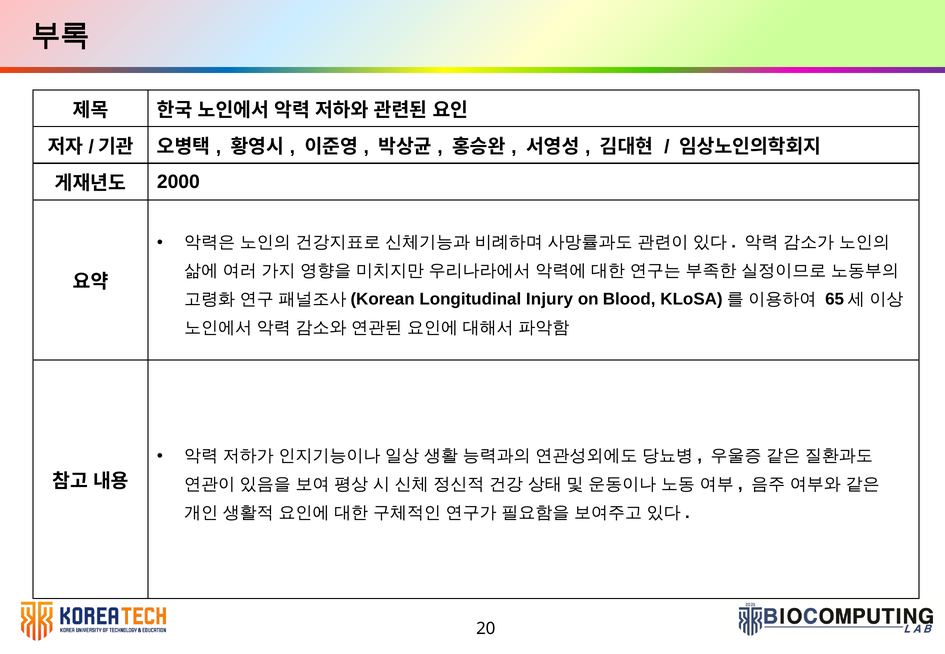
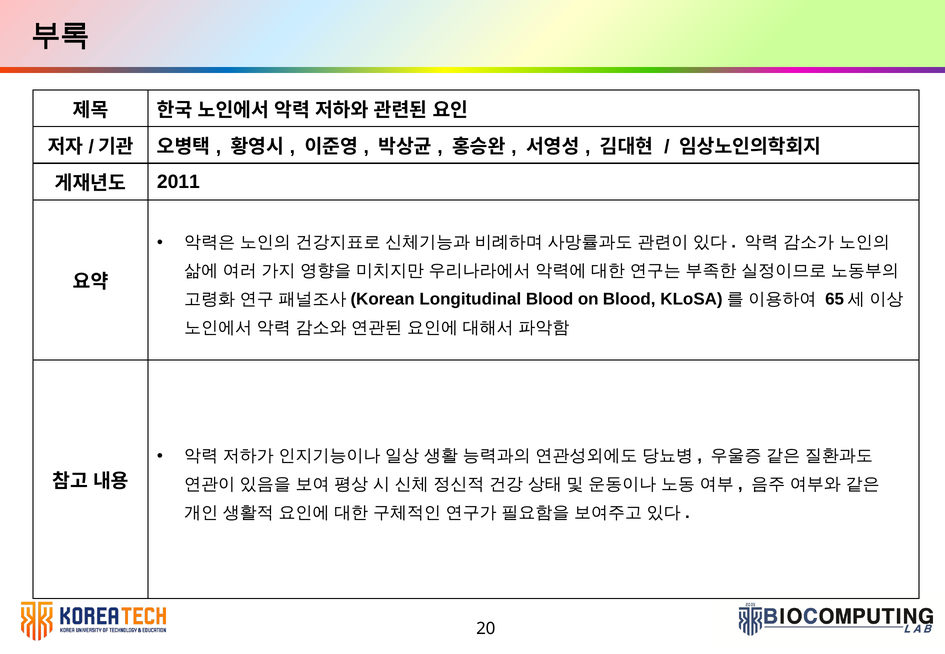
2000: 2000 -> 2011 (178, 182)
Longitudinal Injury: Injury -> Blood (550, 299)
